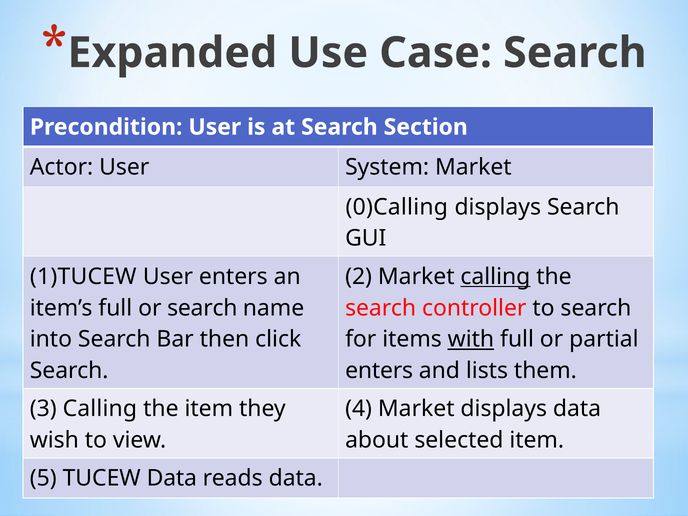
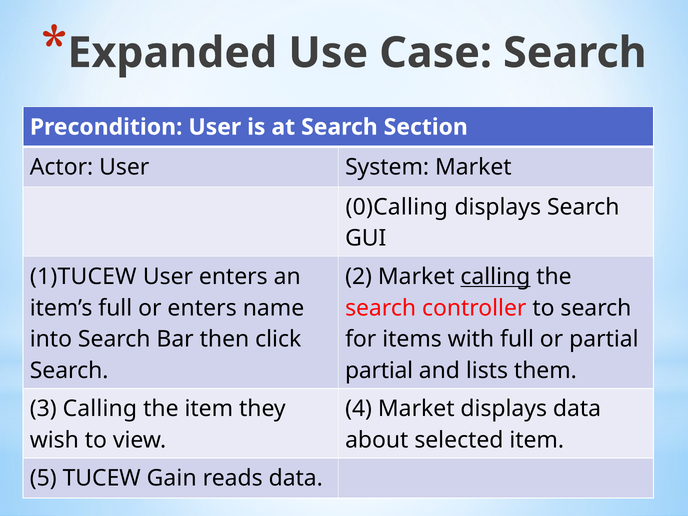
or search: search -> enters (202, 308)
with underline: present -> none (471, 339)
enters: enters -> partial (379, 371)
TUCEW Data: Data -> Gain (172, 478)
